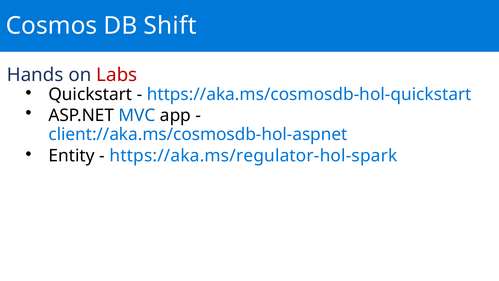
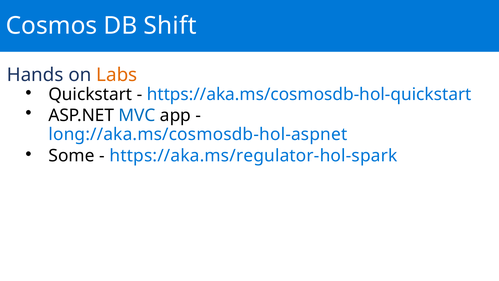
Labs colour: red -> orange (117, 75)
client://aka.ms/cosmosdb-hol-aspnet: client://aka.ms/cosmosdb-hol-aspnet -> long://aka.ms/cosmosdb-hol-aspnet (198, 134)
Entity: Entity -> Some (72, 155)
